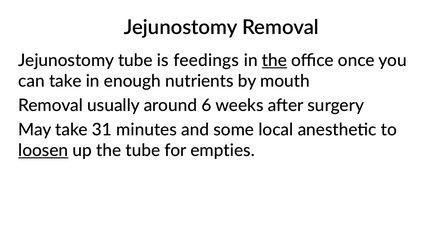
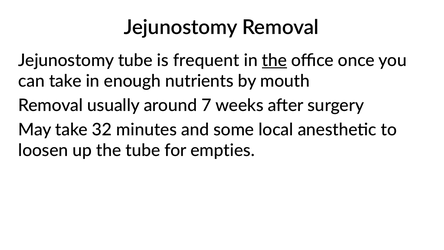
feedings: feedings -> frequent (206, 60)
6: 6 -> 7 (206, 105)
31: 31 -> 32 (102, 130)
loosen underline: present -> none (43, 150)
